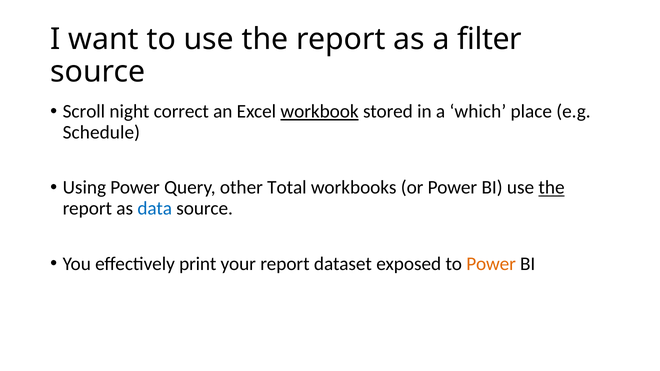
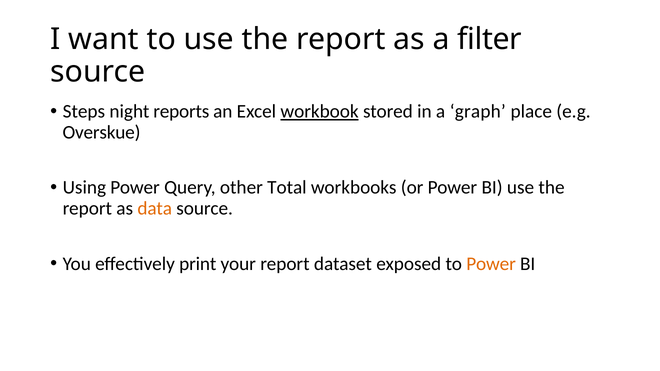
Scroll: Scroll -> Steps (84, 112)
correct: correct -> reports (181, 112)
which: which -> graph (478, 112)
Schedule: Schedule -> Overskue (101, 132)
the underline: present -> none (552, 188)
data colour: blue -> orange (155, 209)
